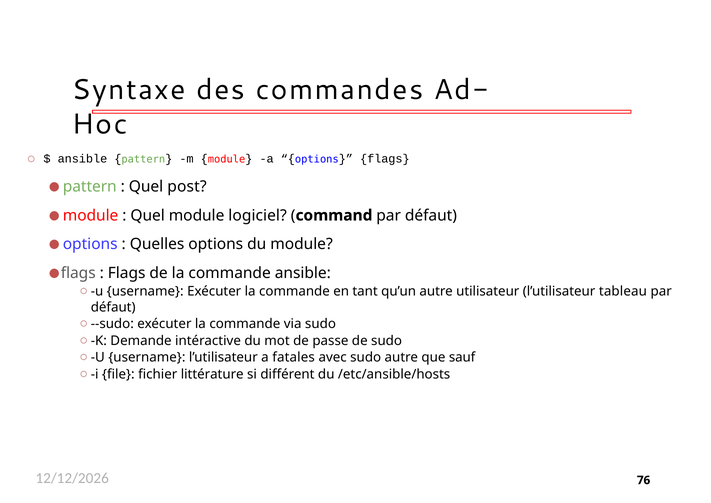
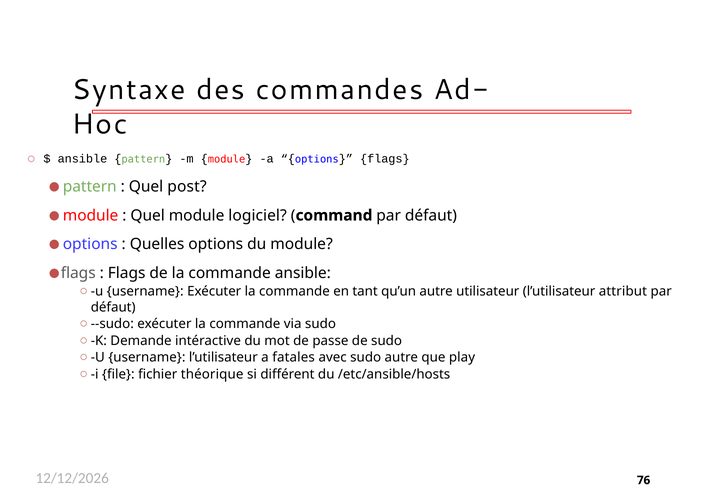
tableau: tableau -> attribut (623, 291)
sauf: sauf -> play (462, 357)
littérature: littérature -> théorique (212, 374)
